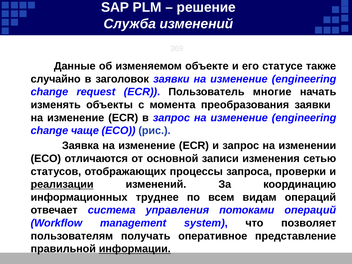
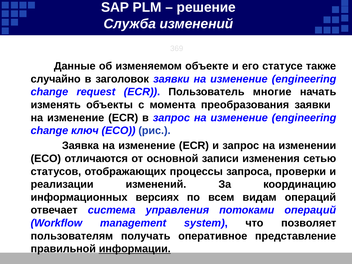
чаще: чаще -> ключ (85, 131)
реализации underline: present -> none (62, 184)
труднее: труднее -> версиях (157, 197)
